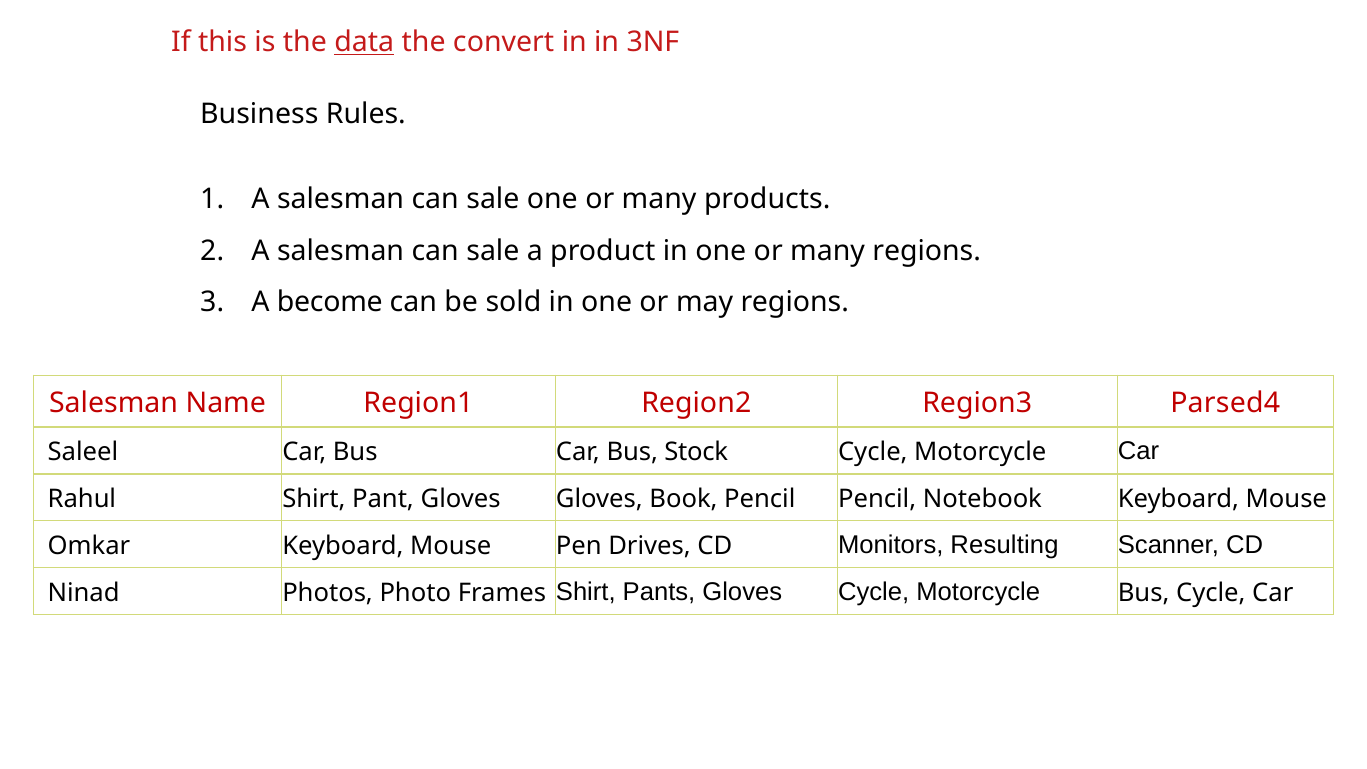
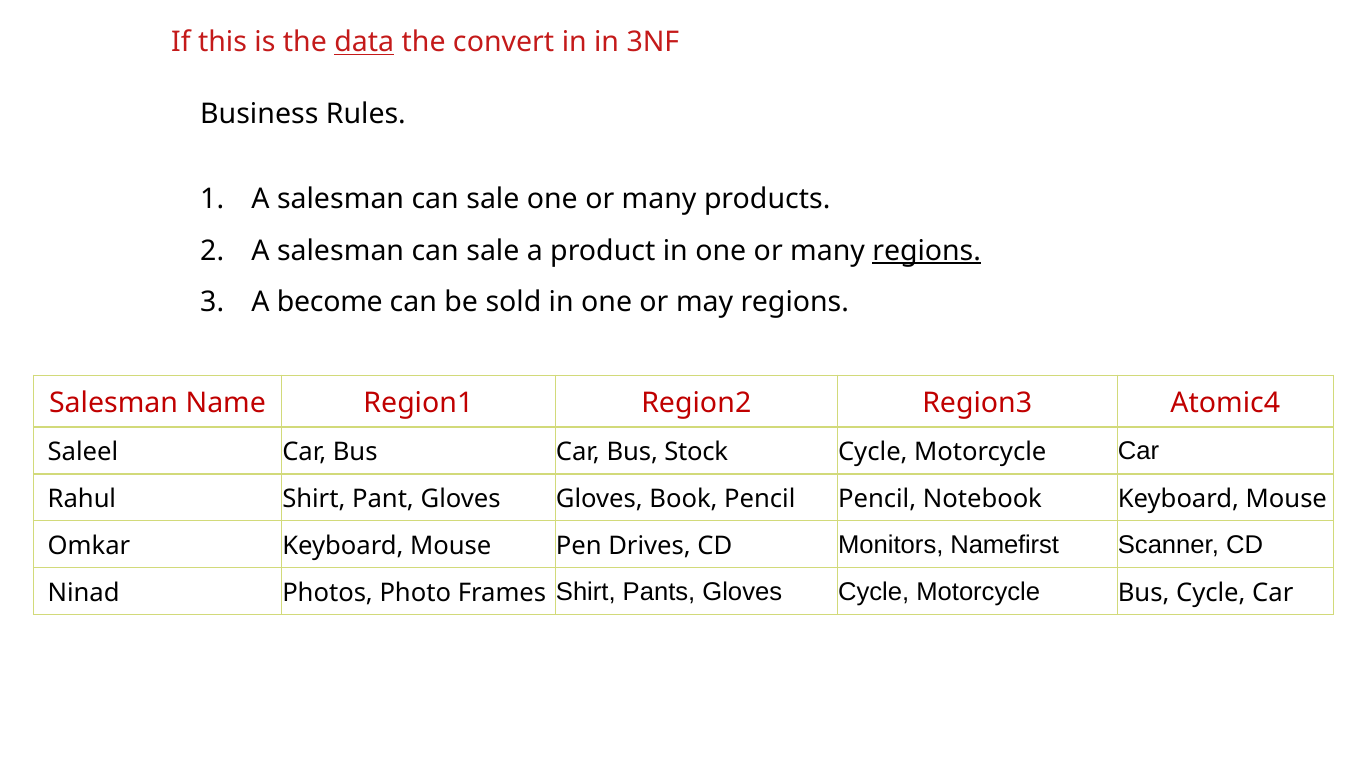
regions underline: none -> present (927, 251)
Parsed4: Parsed4 -> Atomic4 (1225, 403)
Resulting: Resulting -> Namefirst (1005, 545)
